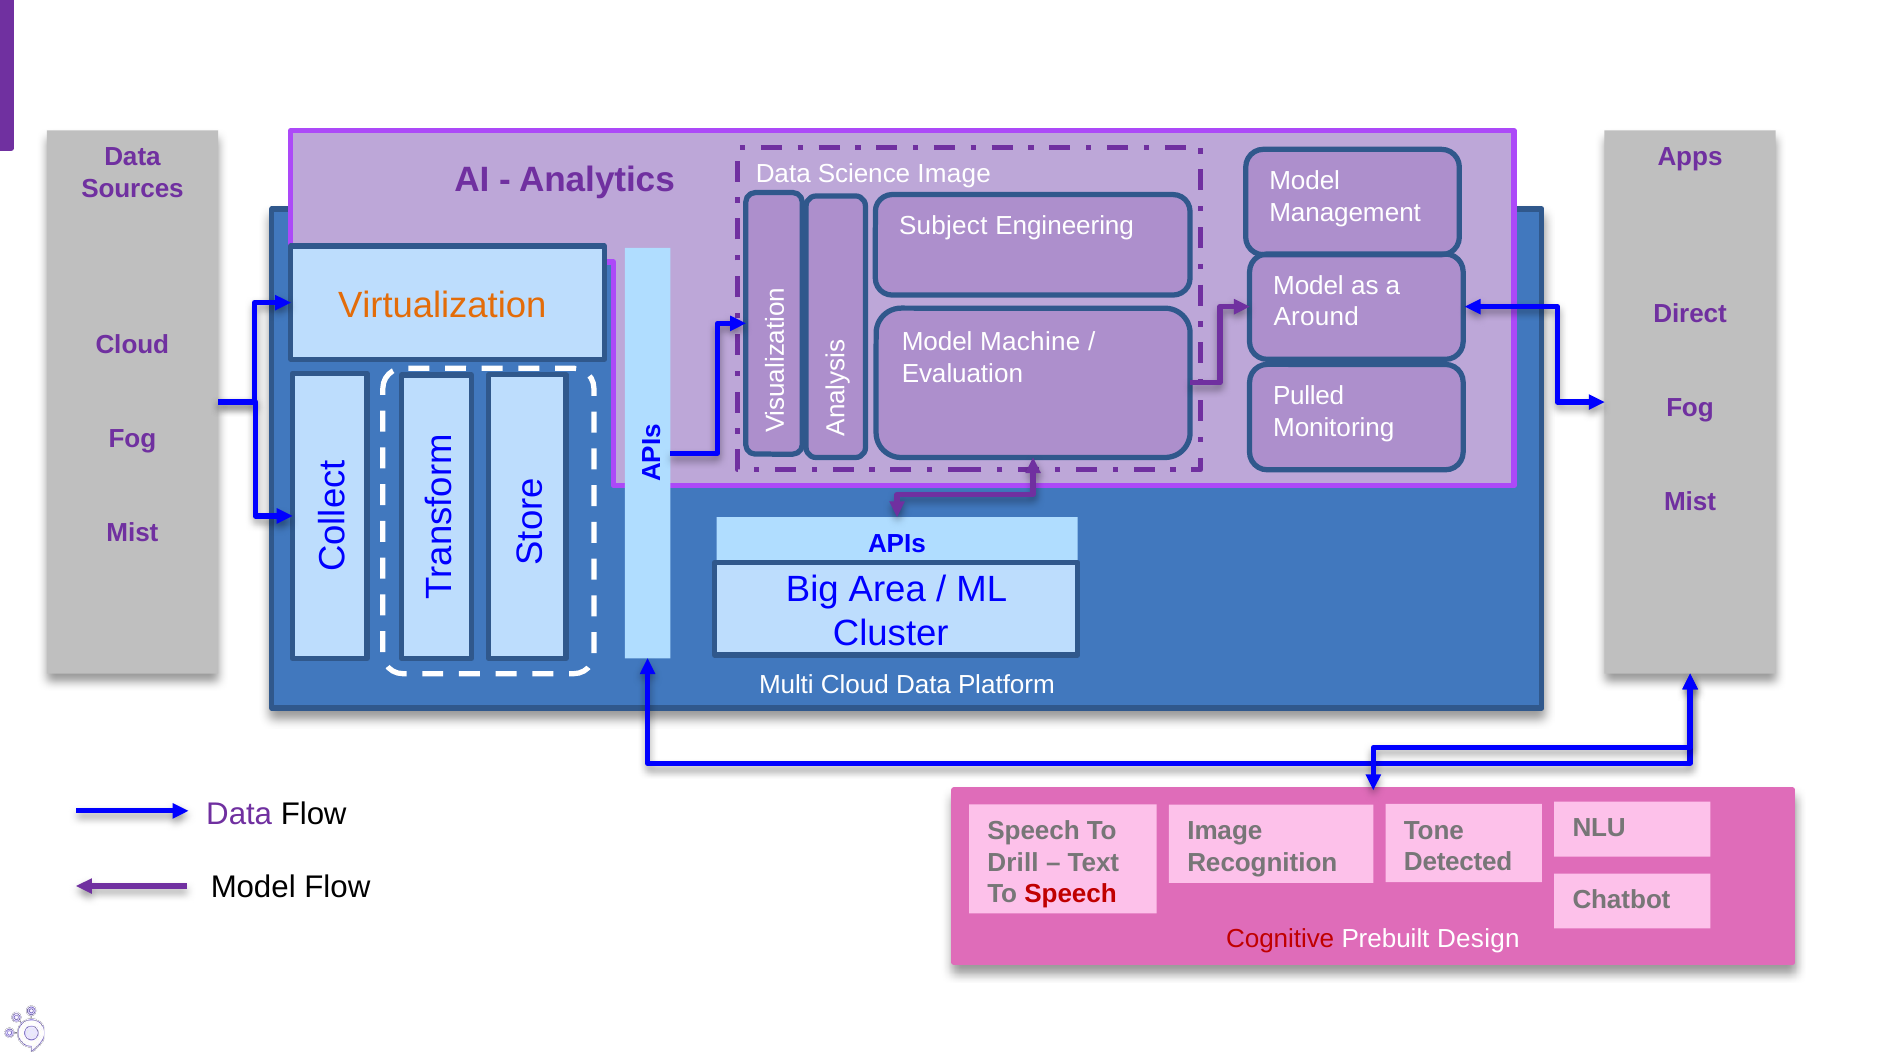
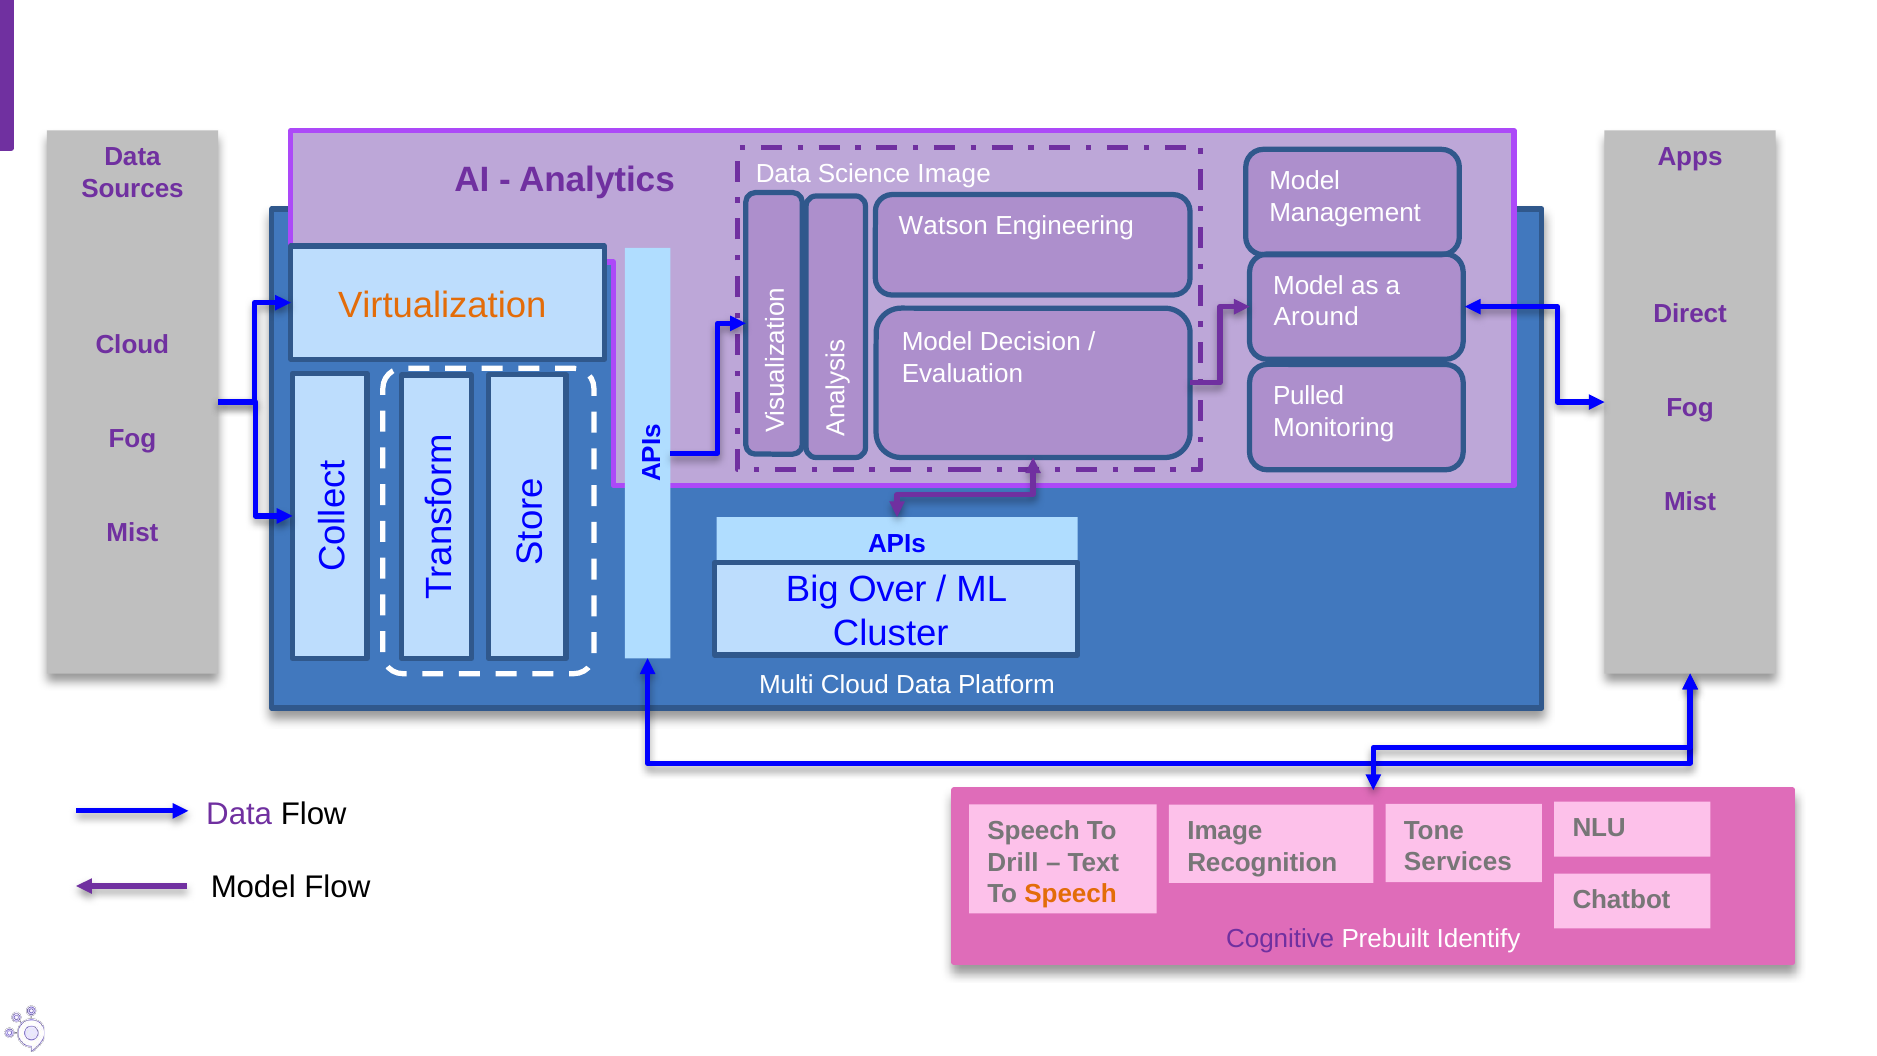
Subject: Subject -> Watson (943, 226)
Machine: Machine -> Decision (1030, 342)
Area: Area -> Over (887, 589)
Detected: Detected -> Services (1458, 862)
Speech colour: red -> orange (1071, 894)
Cognitive colour: red -> purple (1280, 939)
Design: Design -> Identify (1478, 939)
